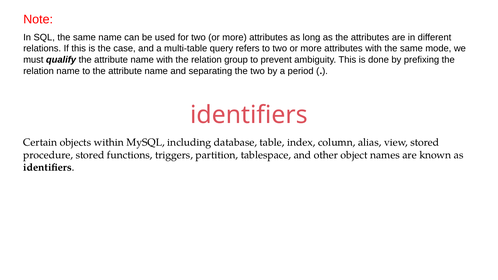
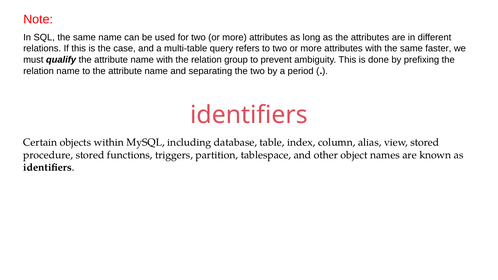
mode: mode -> faster (438, 49)
